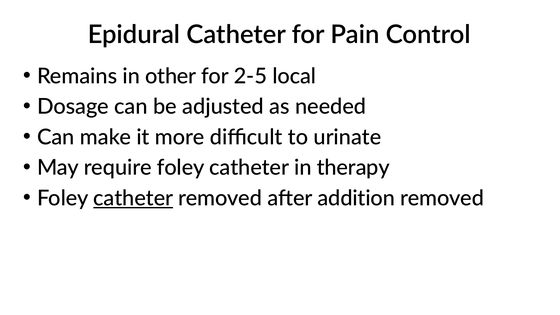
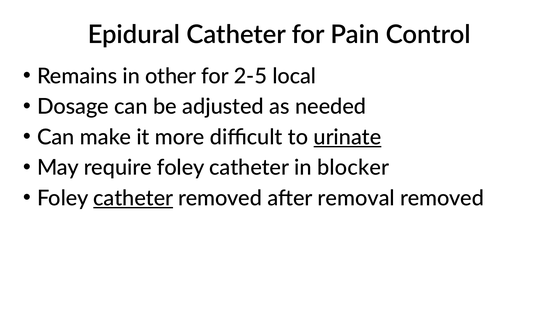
urinate underline: none -> present (347, 137)
therapy: therapy -> blocker (353, 168)
addition: addition -> removal (356, 198)
